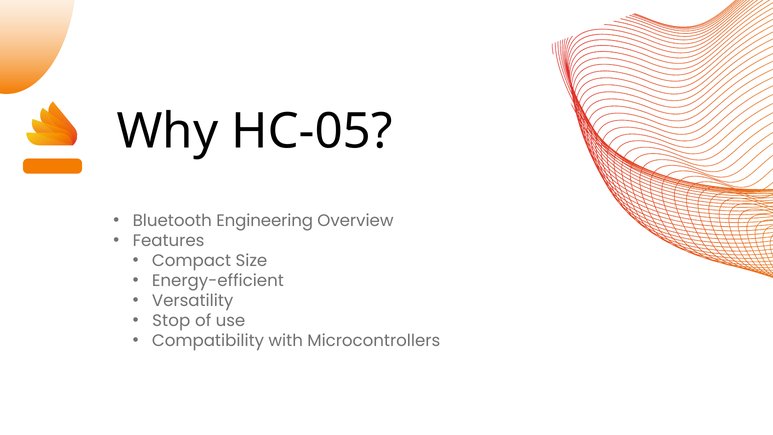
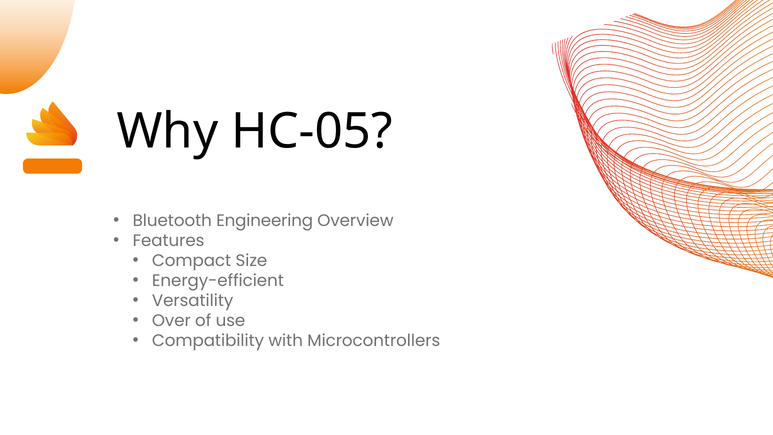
Stop: Stop -> Over (171, 321)
